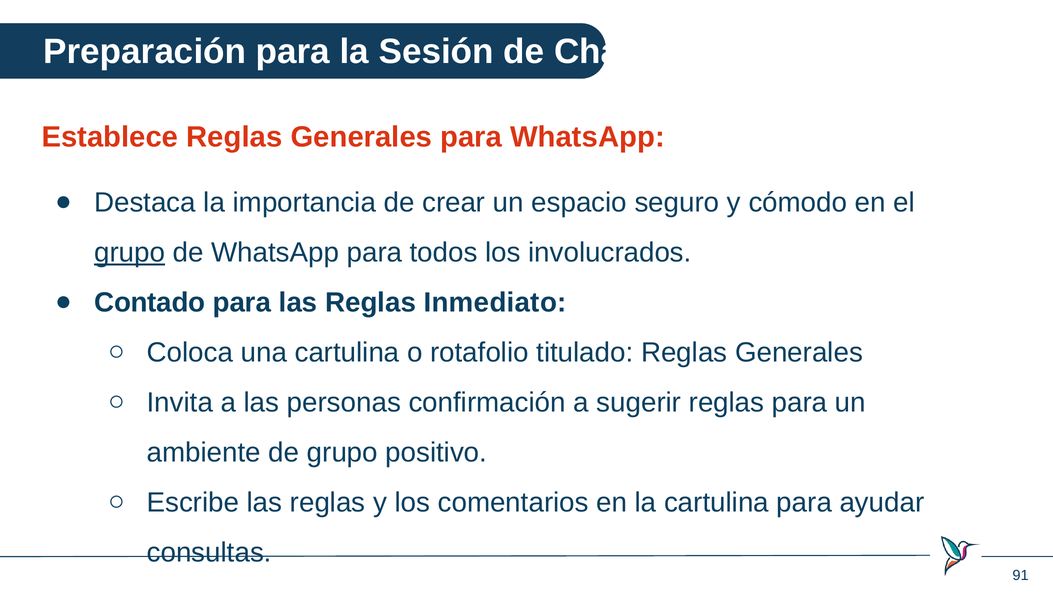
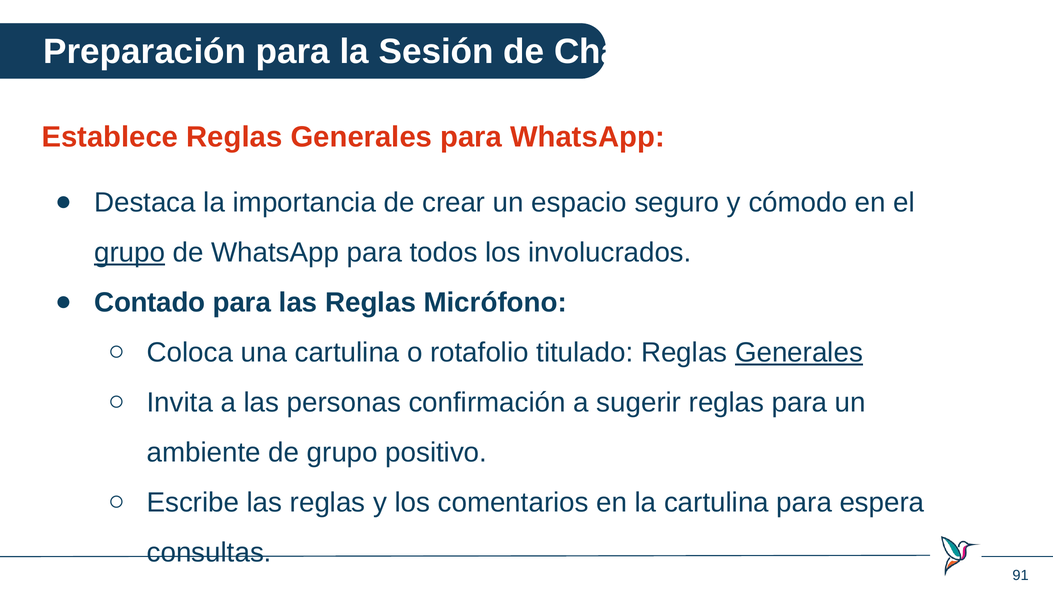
Inmediato: Inmediato -> Micrófono (495, 302)
Generales underline: none -> present (799, 352)
ayudar: ayudar -> espera (882, 502)
